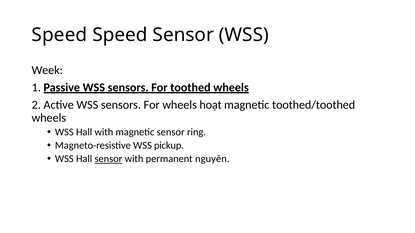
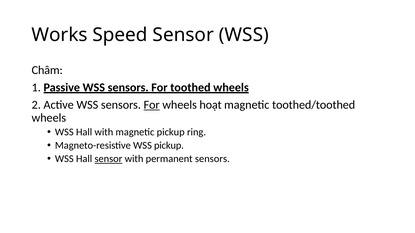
Speed: Speed -> Works (60, 35)
Week: Week -> Châm (47, 70)
For underline: none -> present (152, 105)
magnetic sensor: sensor -> pickup (171, 132)
permanent nguyên: nguyên -> sensors (212, 159)
